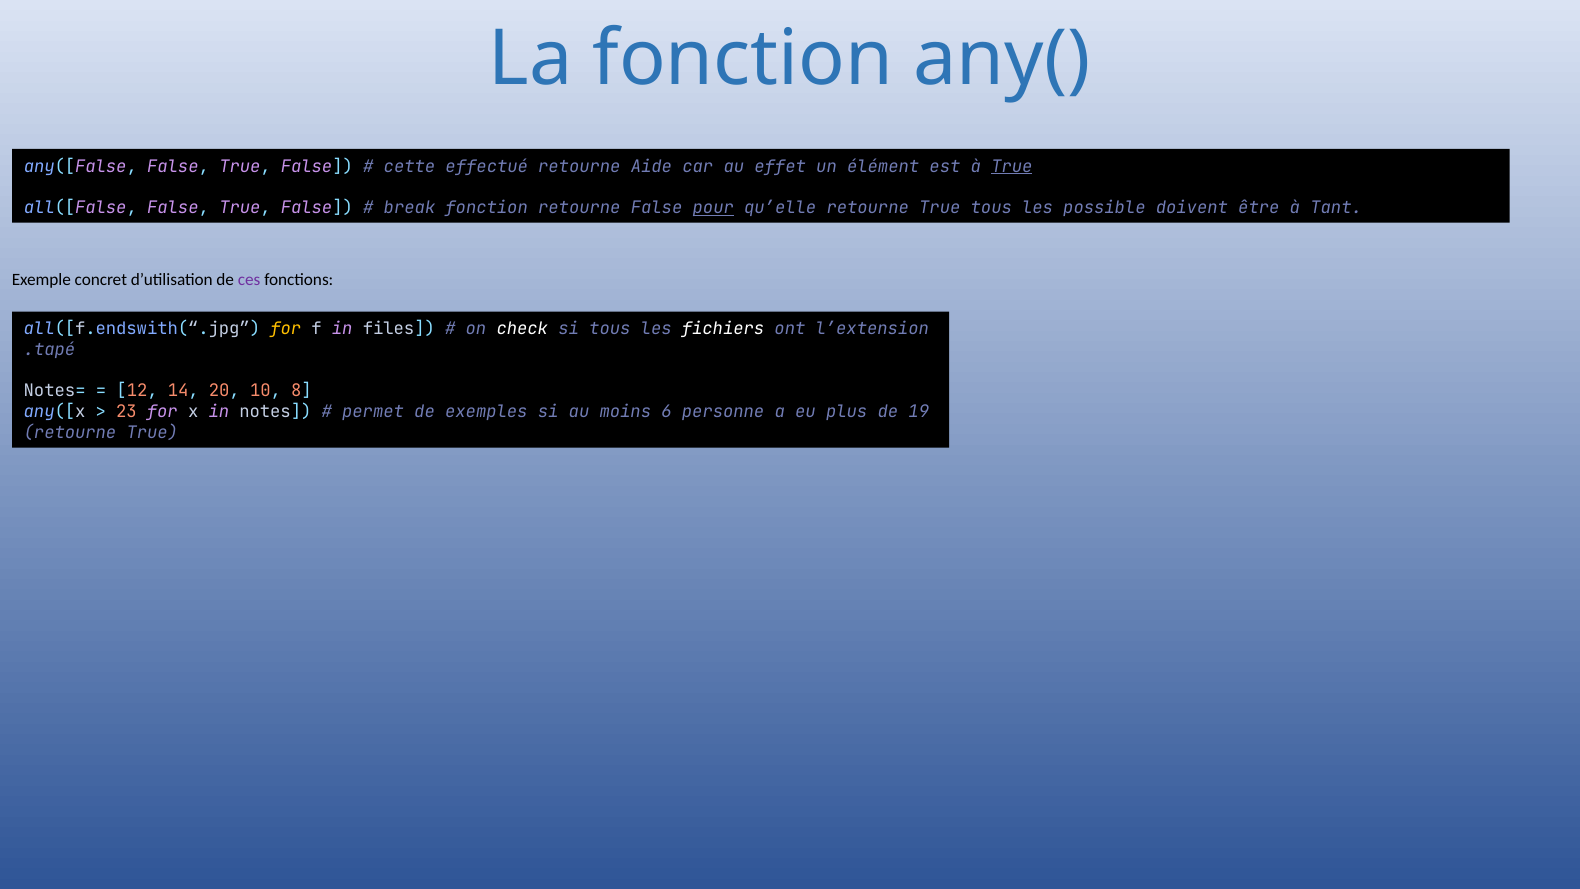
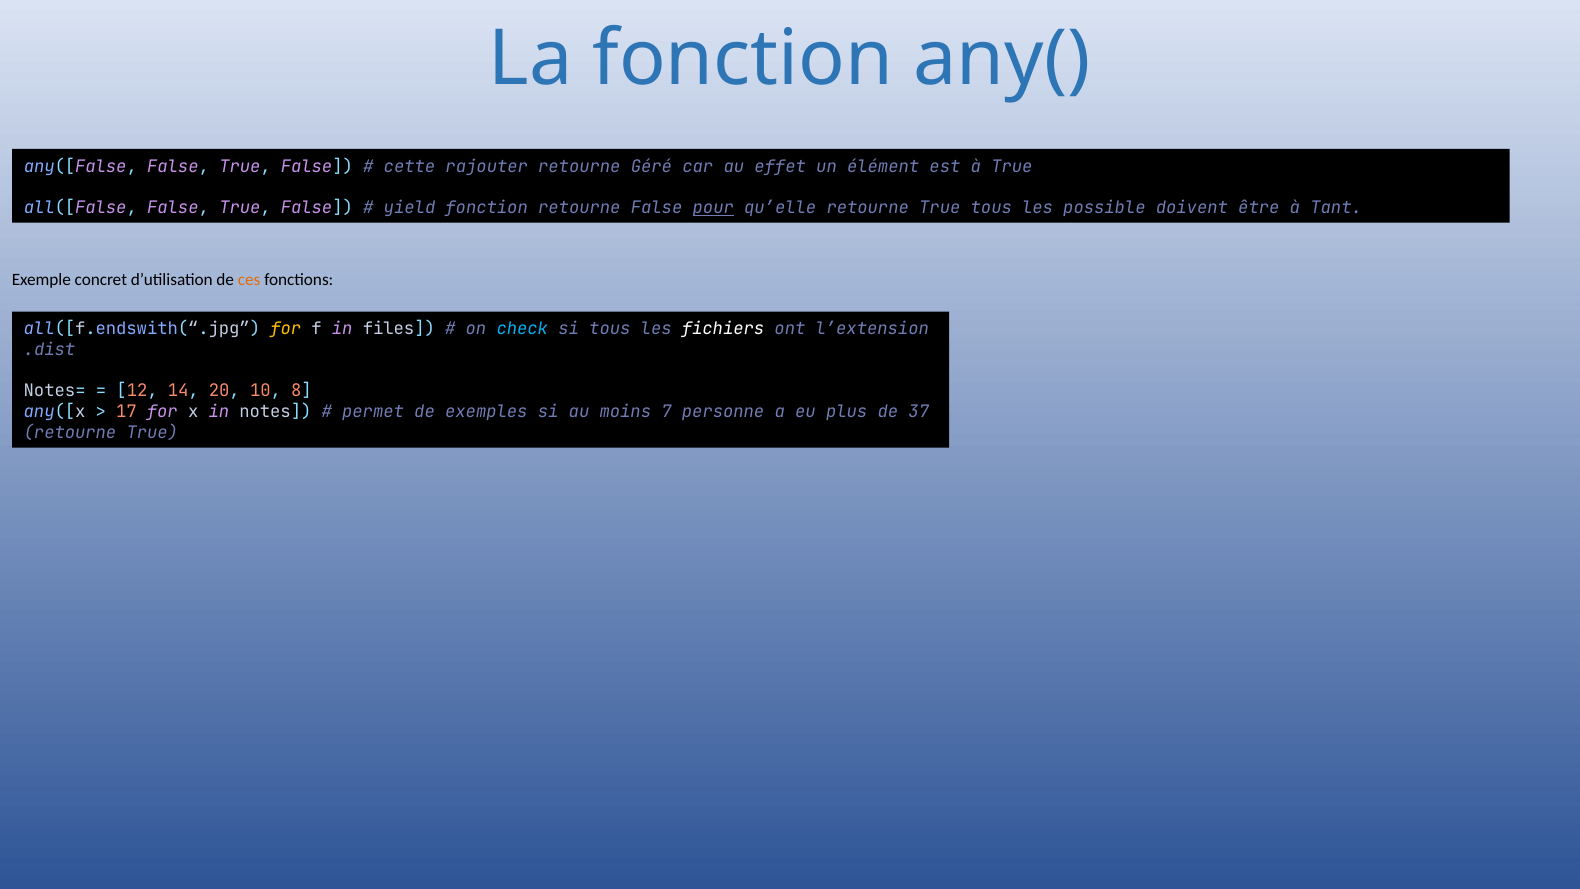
effectué: effectué -> rajouter (487, 166)
Aide: Aide -> Géré (651, 166)
True underline: present -> none (1012, 166)
break: break -> yield (410, 208)
ces colour: purple -> orange (249, 280)
check colour: white -> light blue (522, 329)
.tapé: .tapé -> .dist (49, 350)
23: 23 -> 17 (126, 412)
6: 6 -> 7 (666, 412)
19: 19 -> 37 (919, 412)
